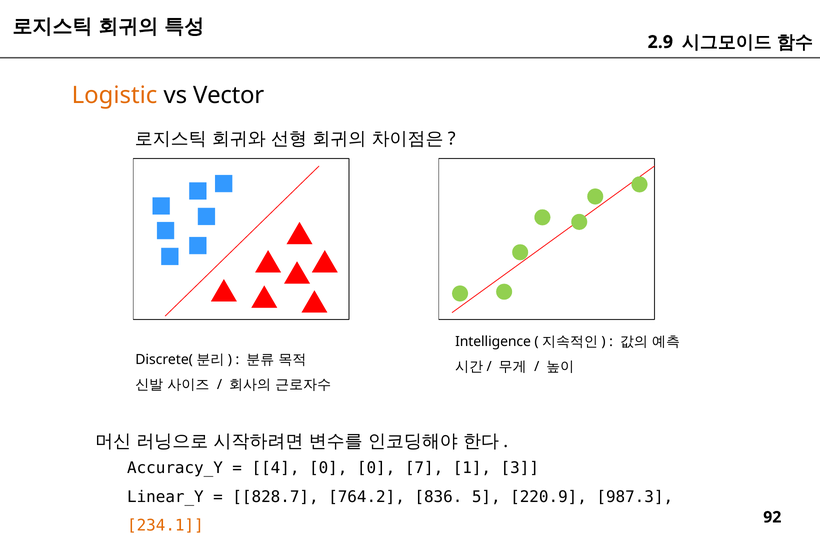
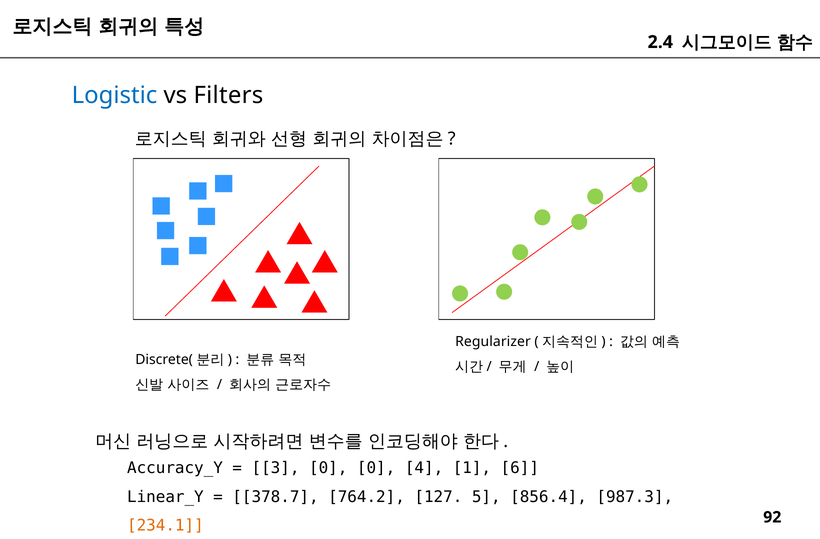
2.9: 2.9 -> 2.4 (660, 42)
Logistic colour: orange -> blue (115, 95)
Vector: Vector -> Filters (228, 95)
Intelligence: Intelligence -> Regularizer (493, 341)
4: 4 -> 3 (276, 468)
7: 7 -> 4 (424, 468)
3: 3 -> 6 (520, 468)
828.7: 828.7 -> 378.7 (276, 497)
836: 836 -> 127 (438, 497)
220.9: 220.9 -> 856.4 (549, 497)
